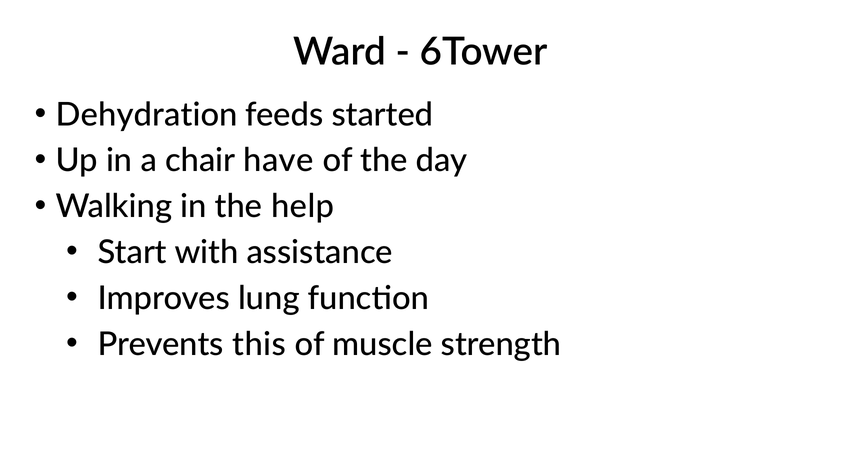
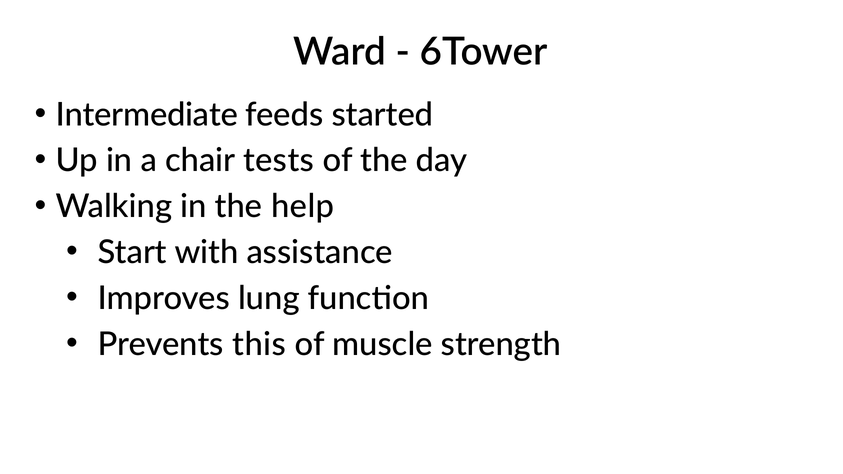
Dehydration: Dehydration -> Intermediate (147, 115)
have: have -> tests (279, 161)
